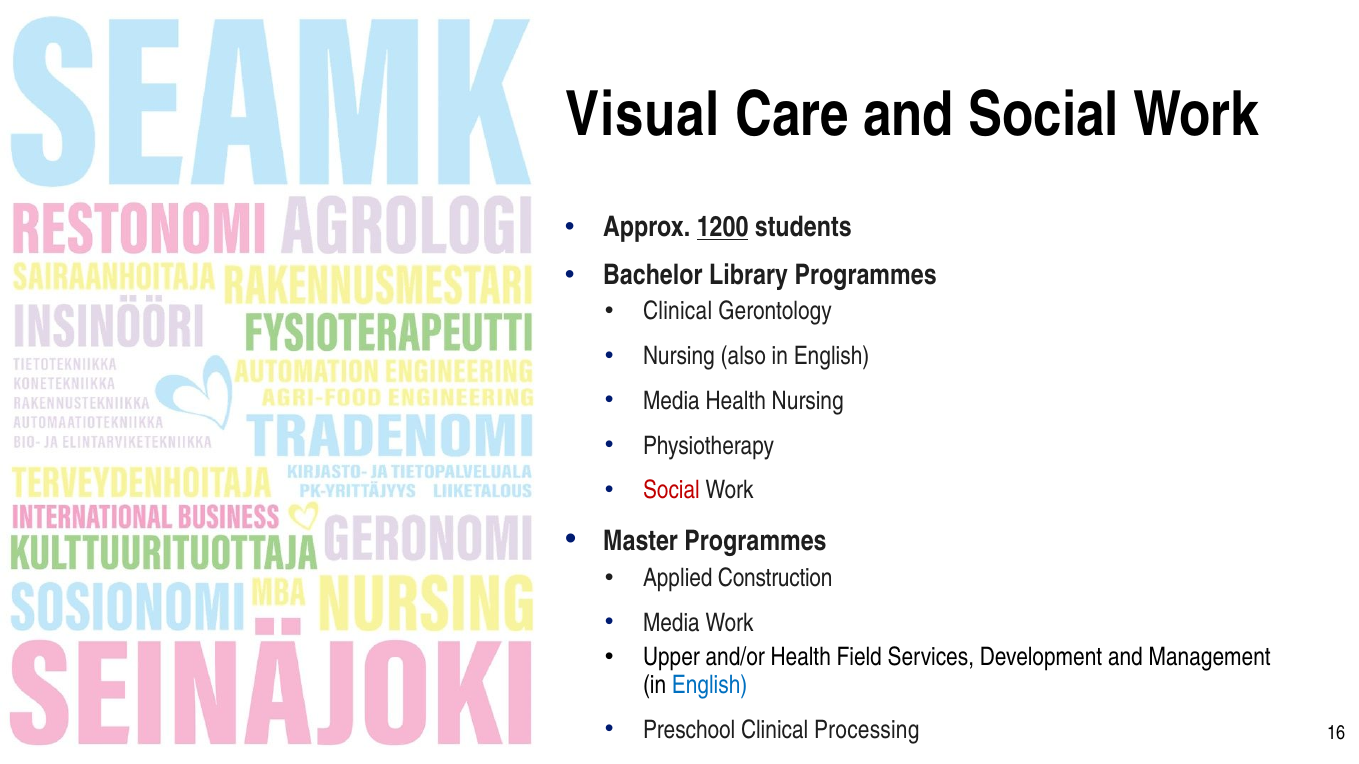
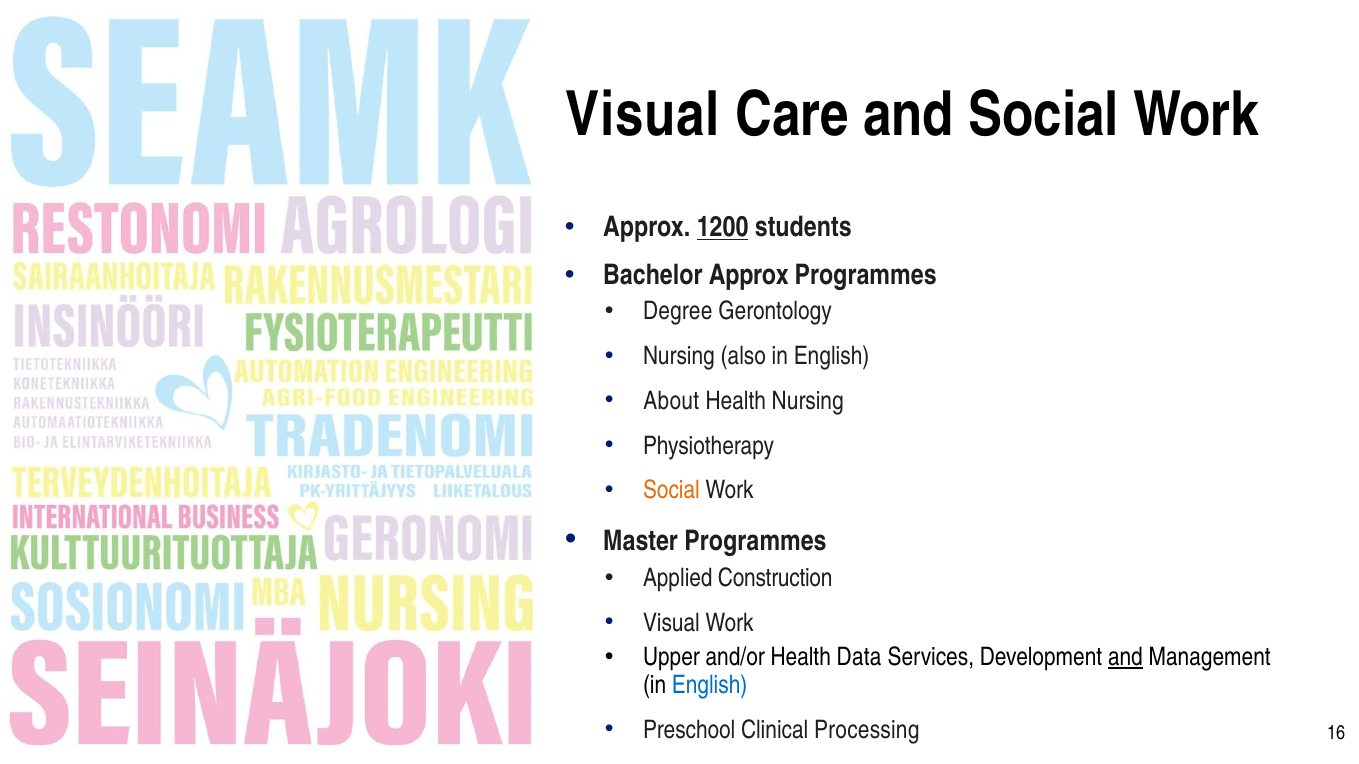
Bachelor Library: Library -> Approx (749, 276)
Clinical: Clinical -> Degree (678, 311)
Media: Media -> About (671, 401)
Social colour: red -> orange (671, 491)
Media: Media -> Visual (671, 623)
Field: Field -> Data (859, 658)
and underline: none -> present (1125, 658)
